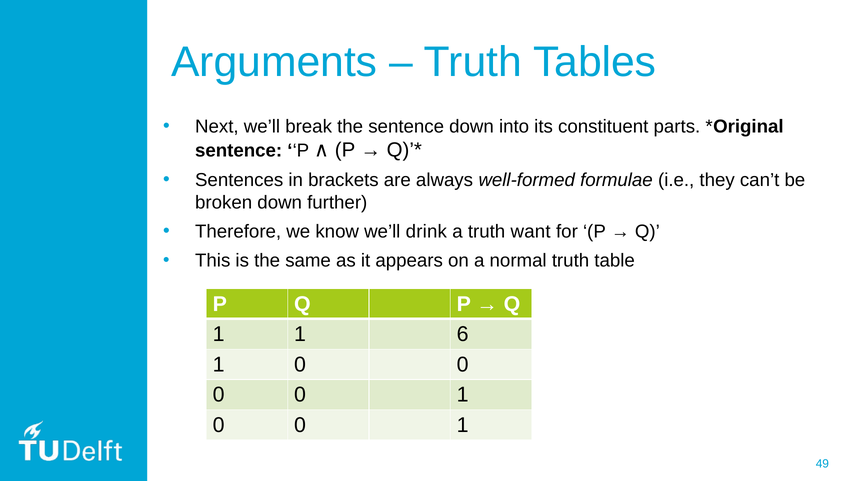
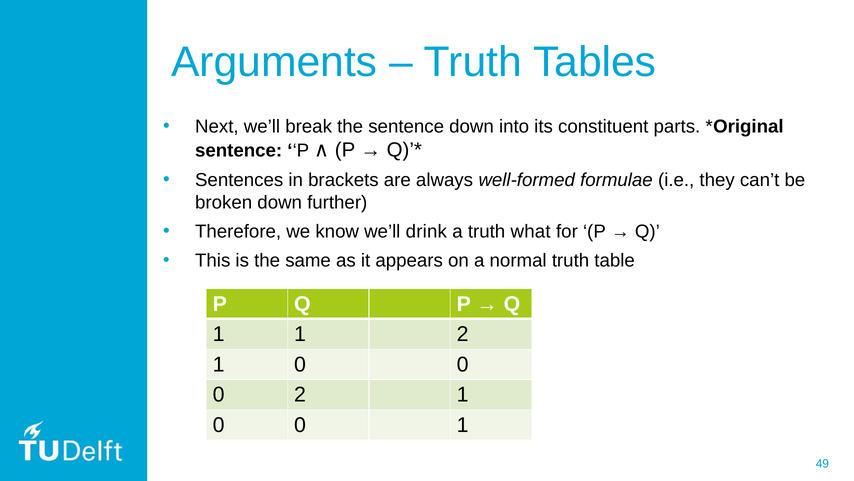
want: want -> what (531, 231)
1 6: 6 -> 2 (463, 334)
0: 0 -> 2 (300, 394)
